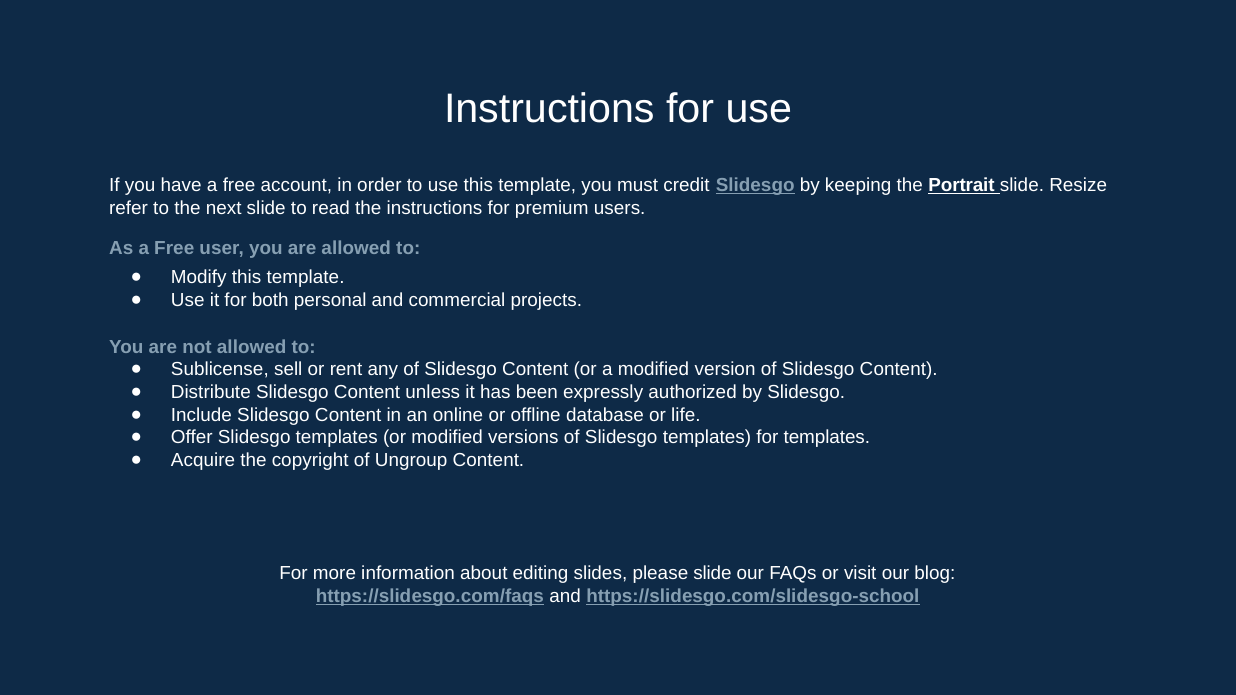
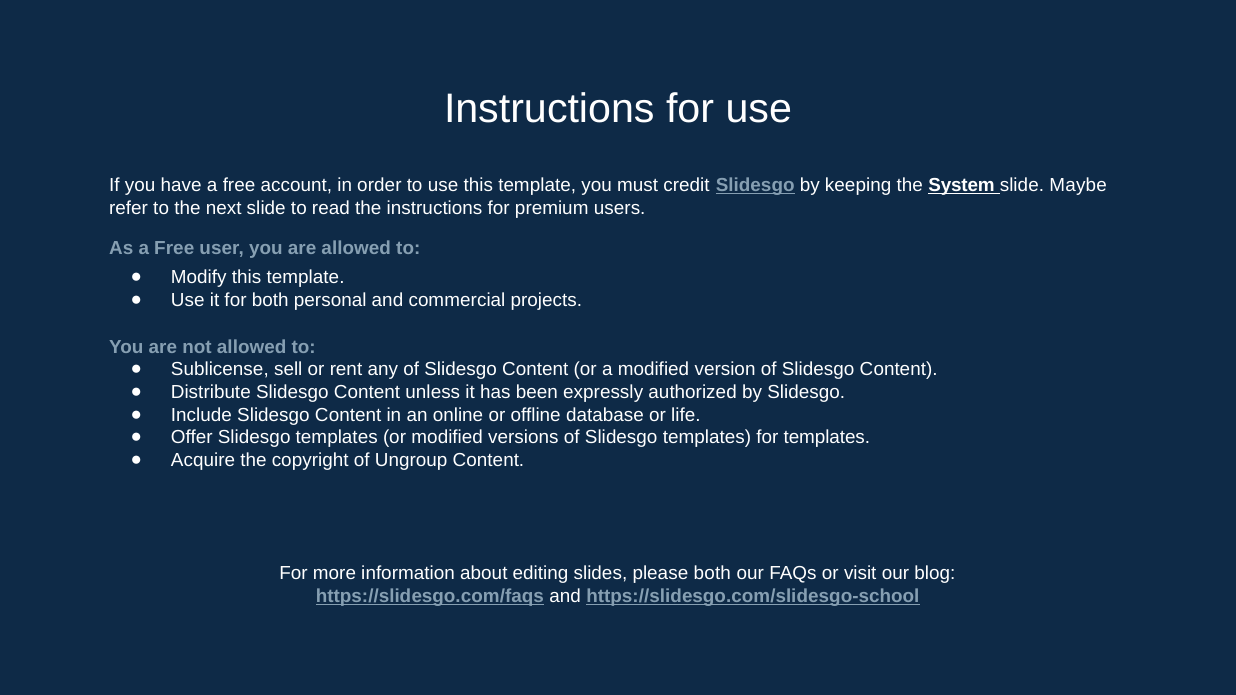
Portrait: Portrait -> System (962, 186)
Resize: Resize -> Maybe (1078, 186)
please slide: slide -> both (712, 574)
